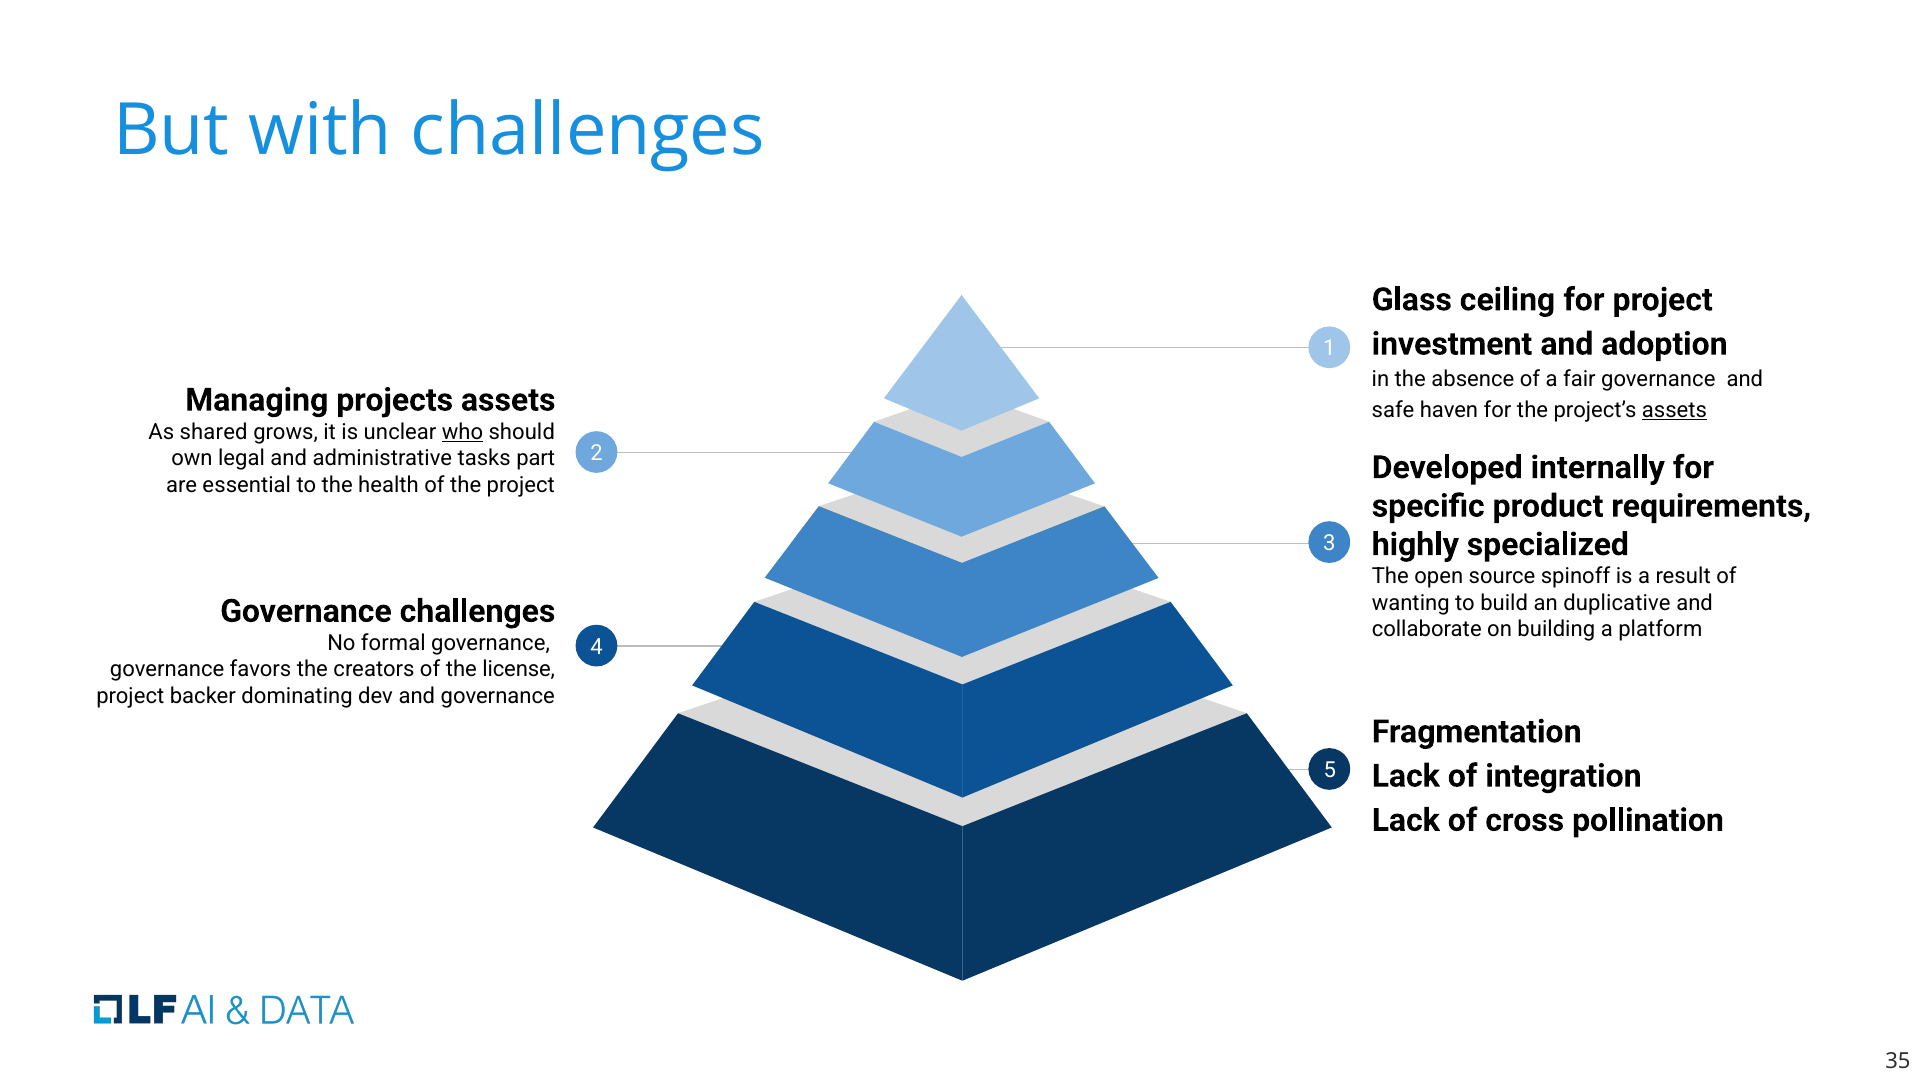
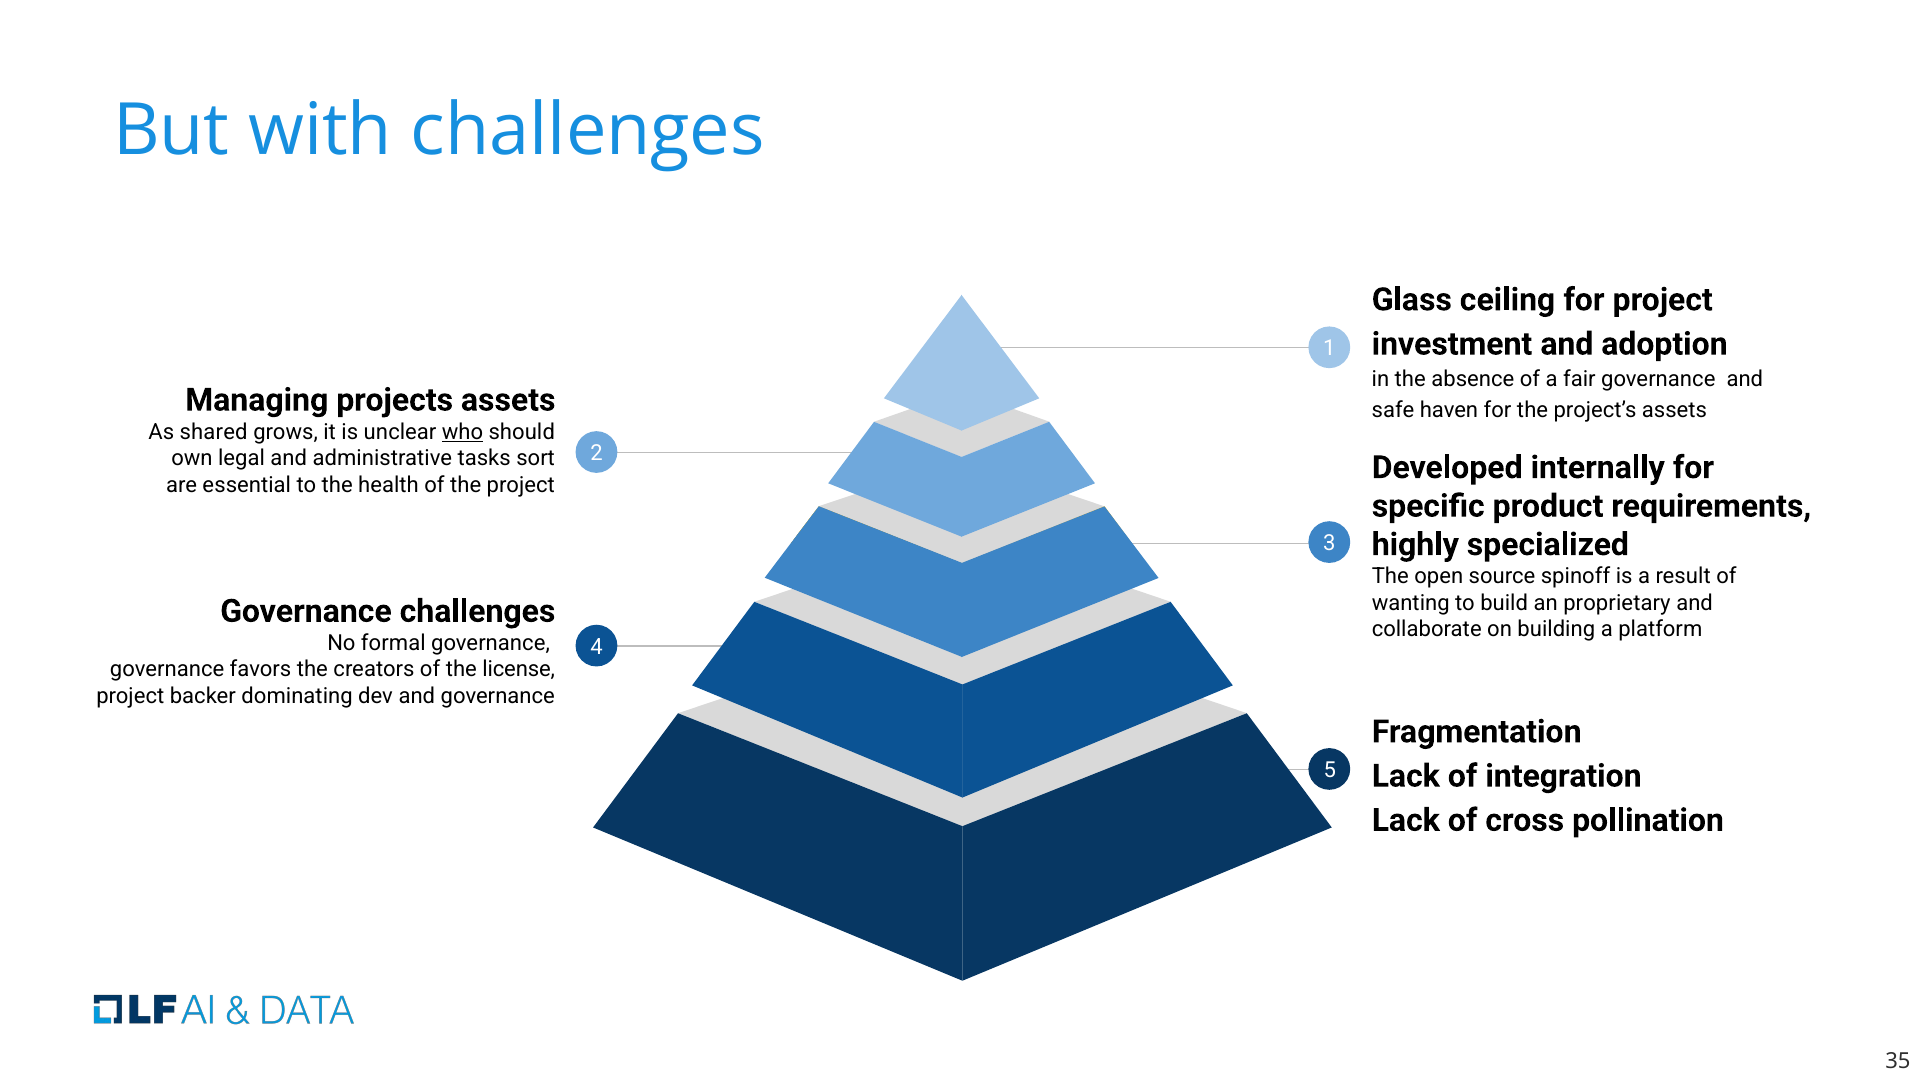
assets underline: present -> none (1674, 410)
part: part -> sort (536, 458)
duplicative: duplicative -> proprietary (1617, 603)
